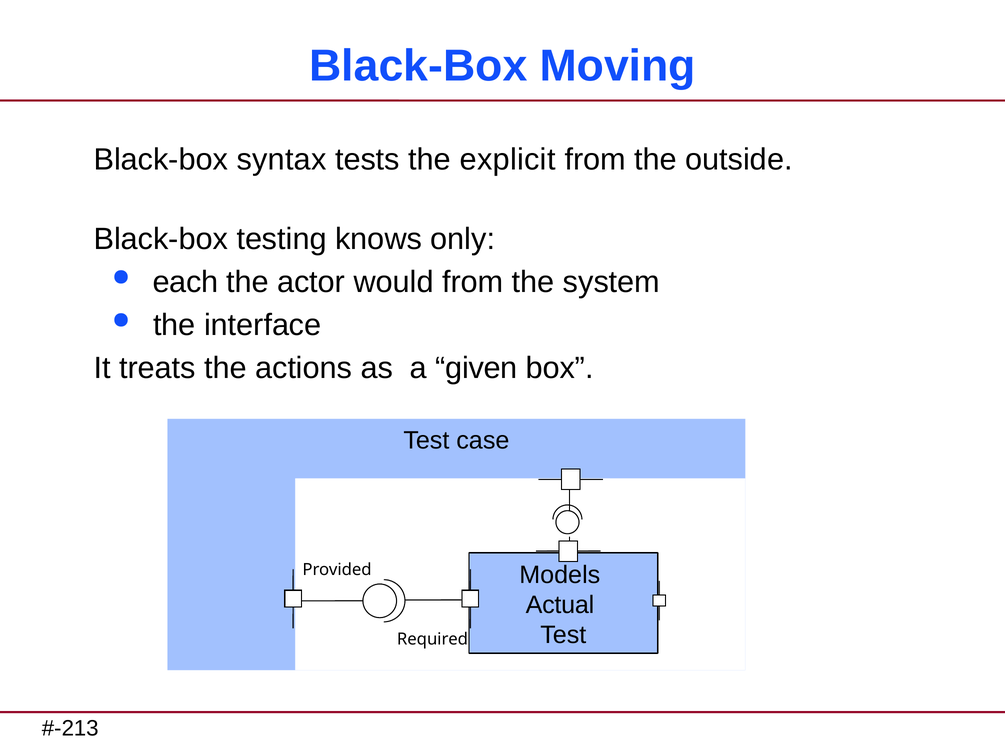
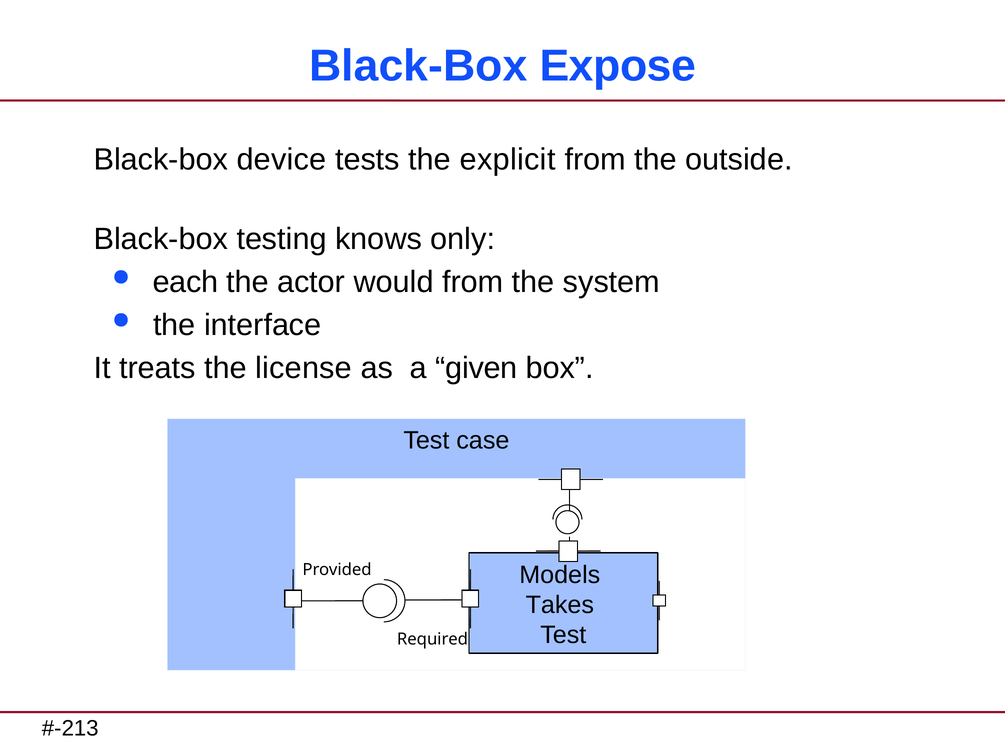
Moving: Moving -> Expose (618, 66)
syntax: syntax -> device (281, 159)
actions: actions -> license (304, 368)
Actual: Actual -> Takes (560, 605)
